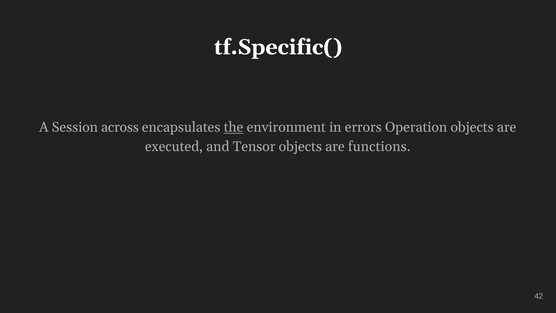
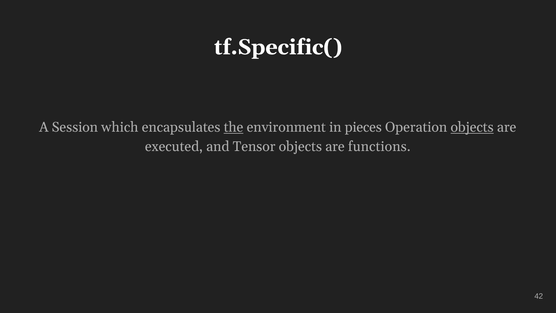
across: across -> which (120, 127)
errors: errors -> pieces (363, 127)
objects underline: none -> present (472, 127)
